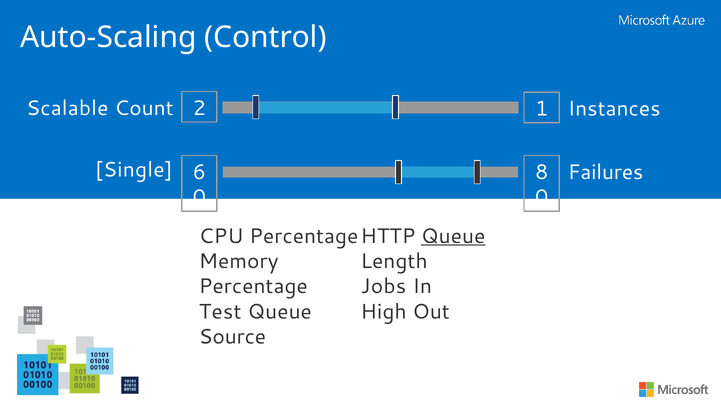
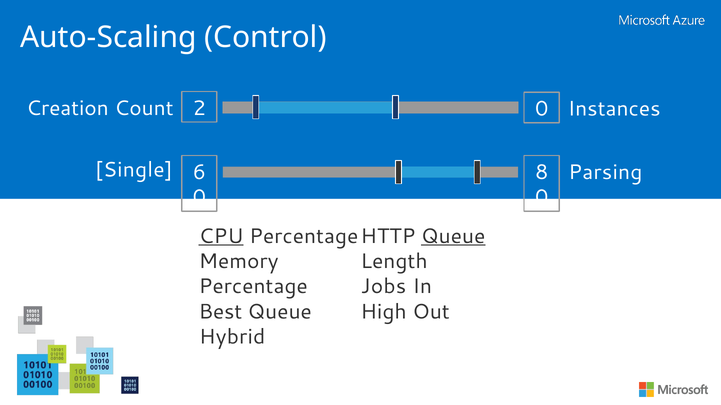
Scalable: Scalable -> Creation (67, 109)
2 1: 1 -> 0 (542, 109)
Failures: Failures -> Parsing (605, 172)
CPU underline: none -> present (221, 236)
Test: Test -> Best (220, 312)
Source: Source -> Hybrid (232, 337)
